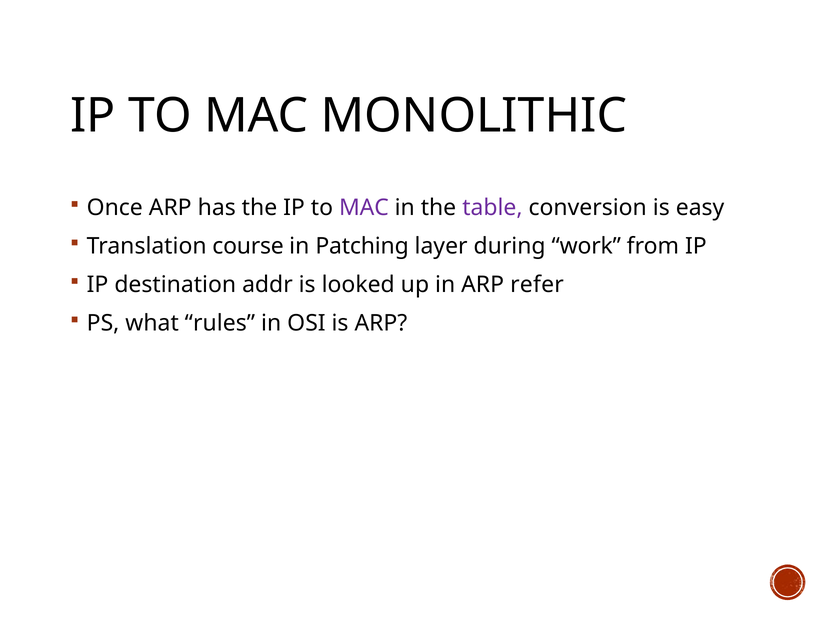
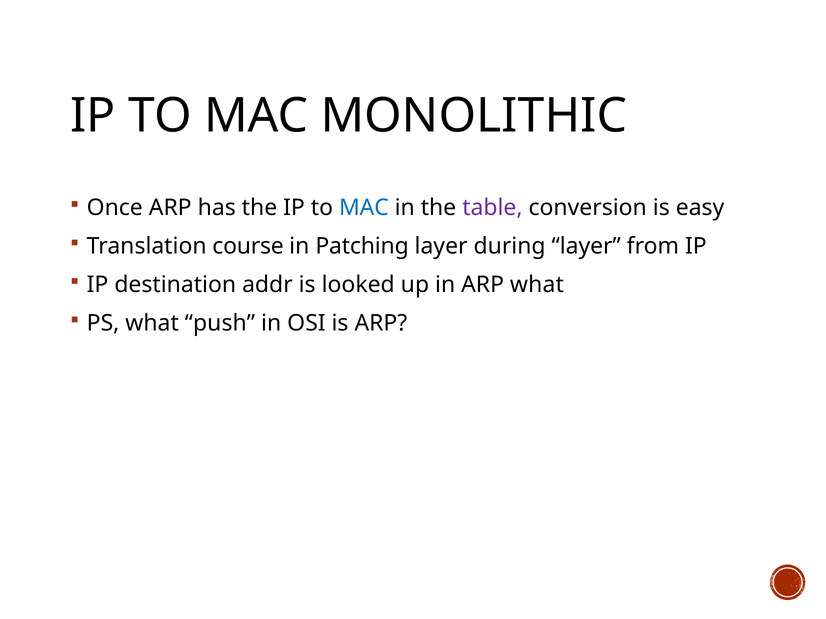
MAC colour: purple -> blue (364, 208)
during work: work -> layer (586, 247)
ARP refer: refer -> what (537, 285)
rules: rules -> push (220, 324)
